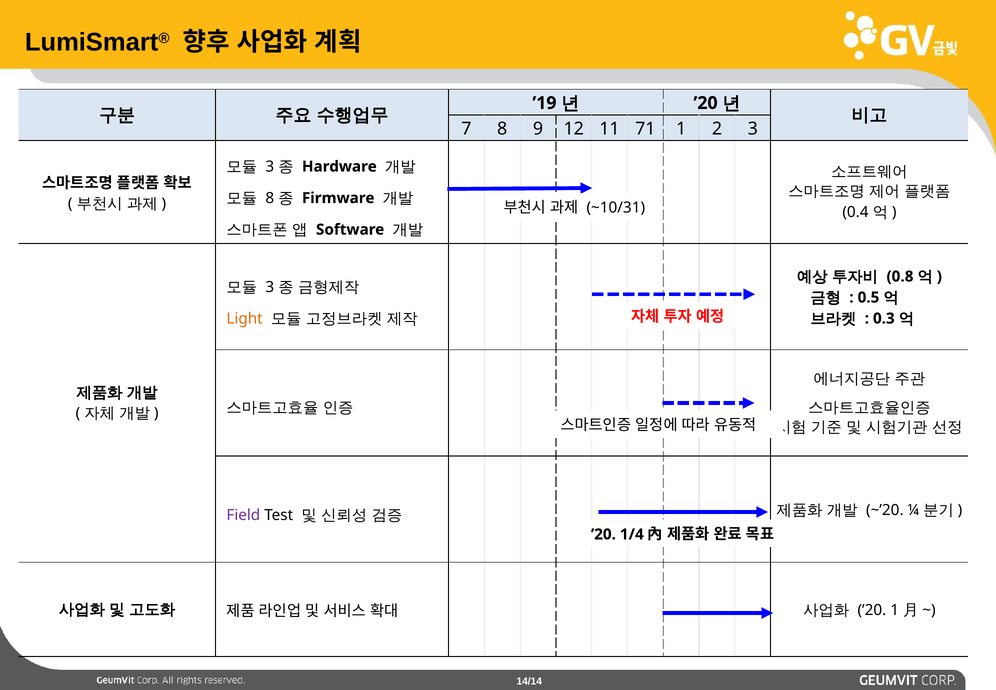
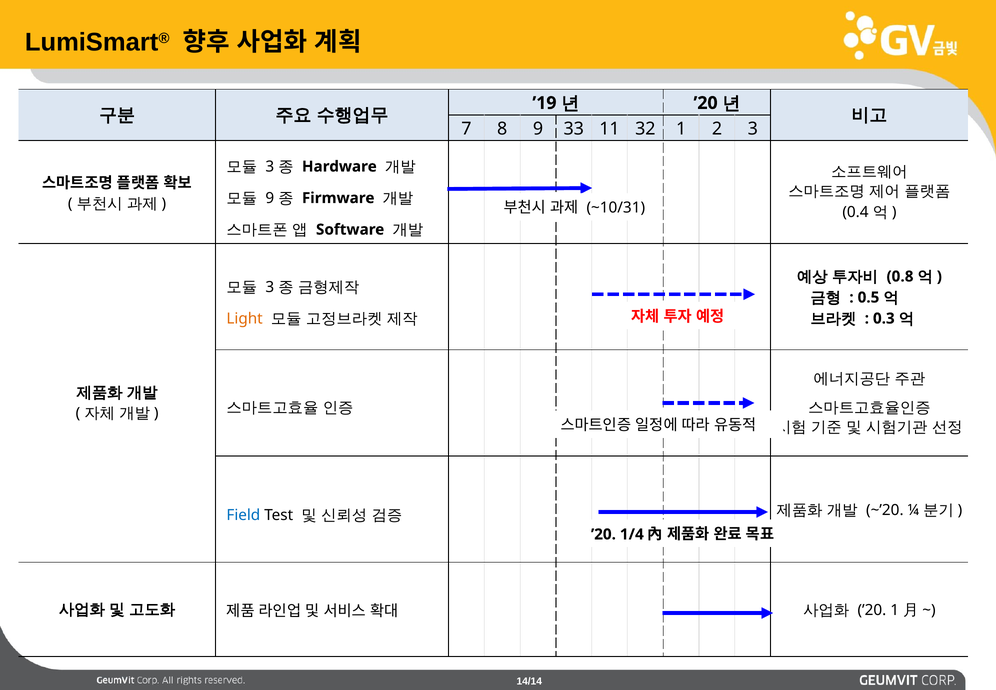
12: 12 -> 33 (574, 129)
71: 71 -> 32 (645, 129)
8: 8 -> 9 (270, 198)
Field colour: purple -> blue (243, 515)
